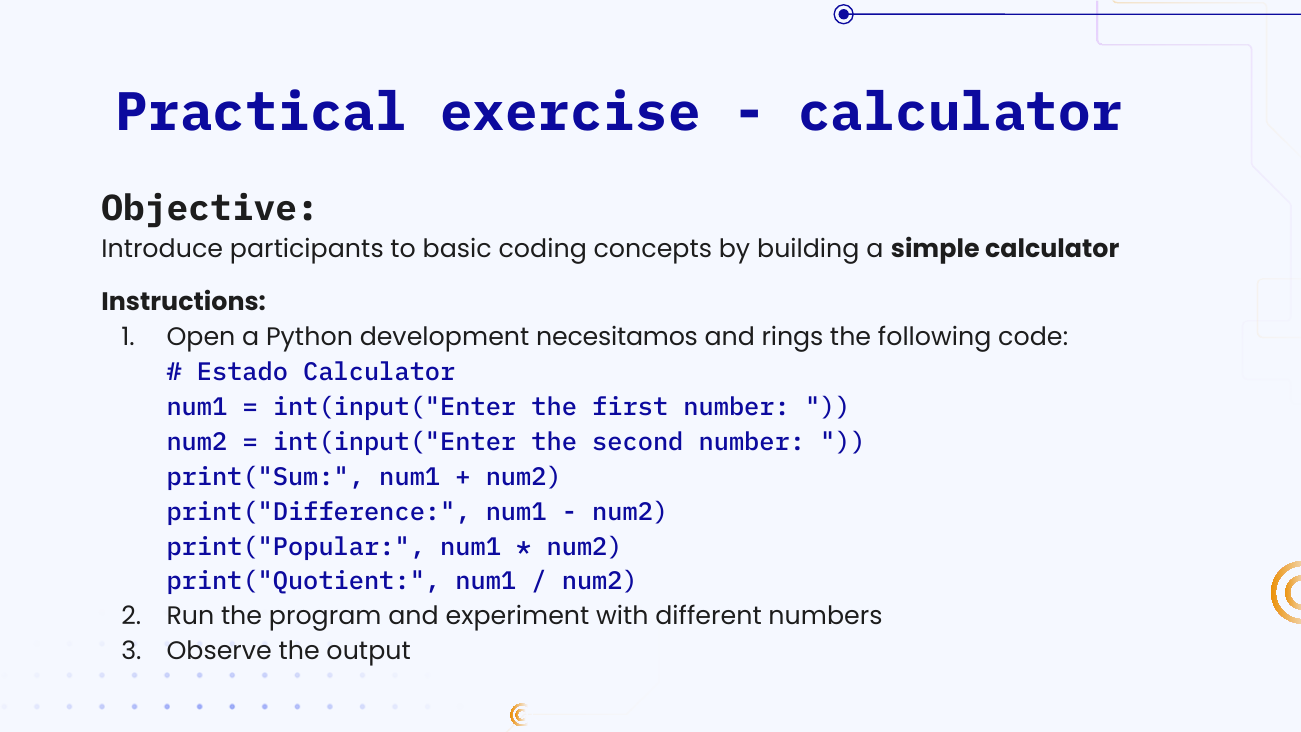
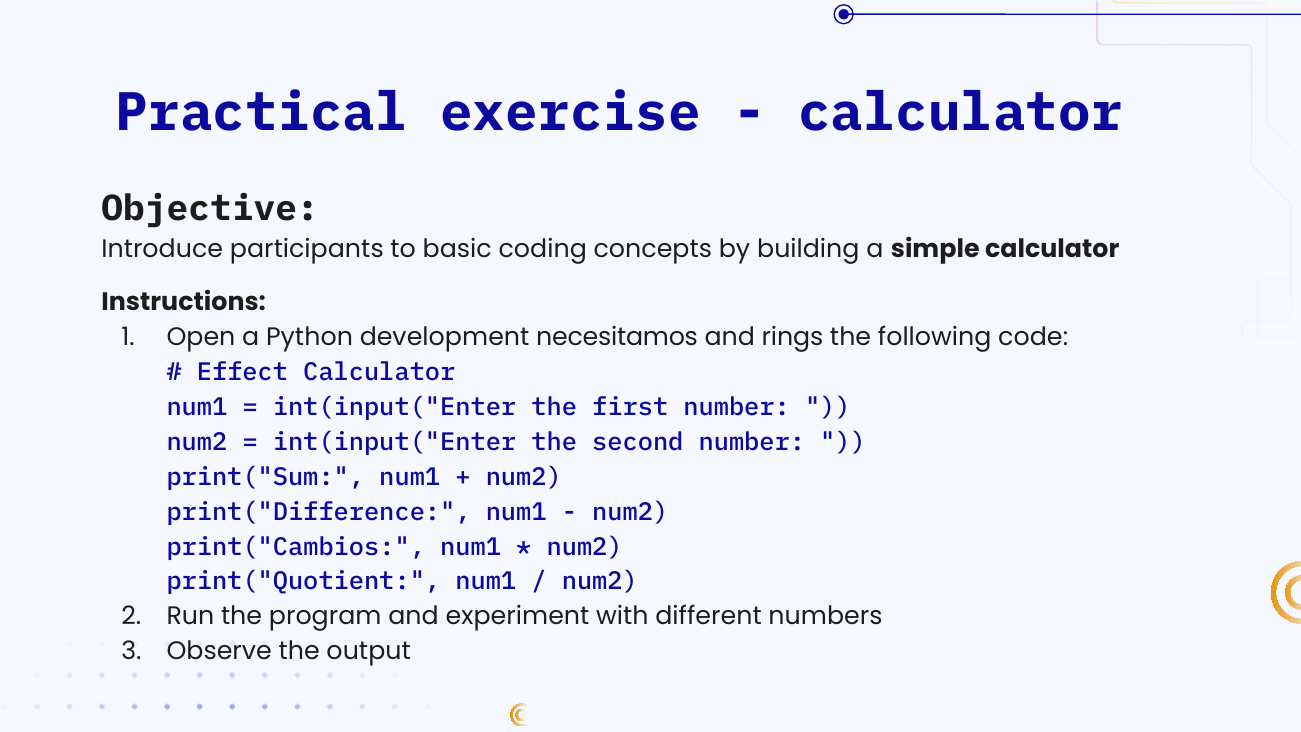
Estado: Estado -> Effect (242, 372)
print("Popular: print("Popular -> print("Cambios (296, 547)
